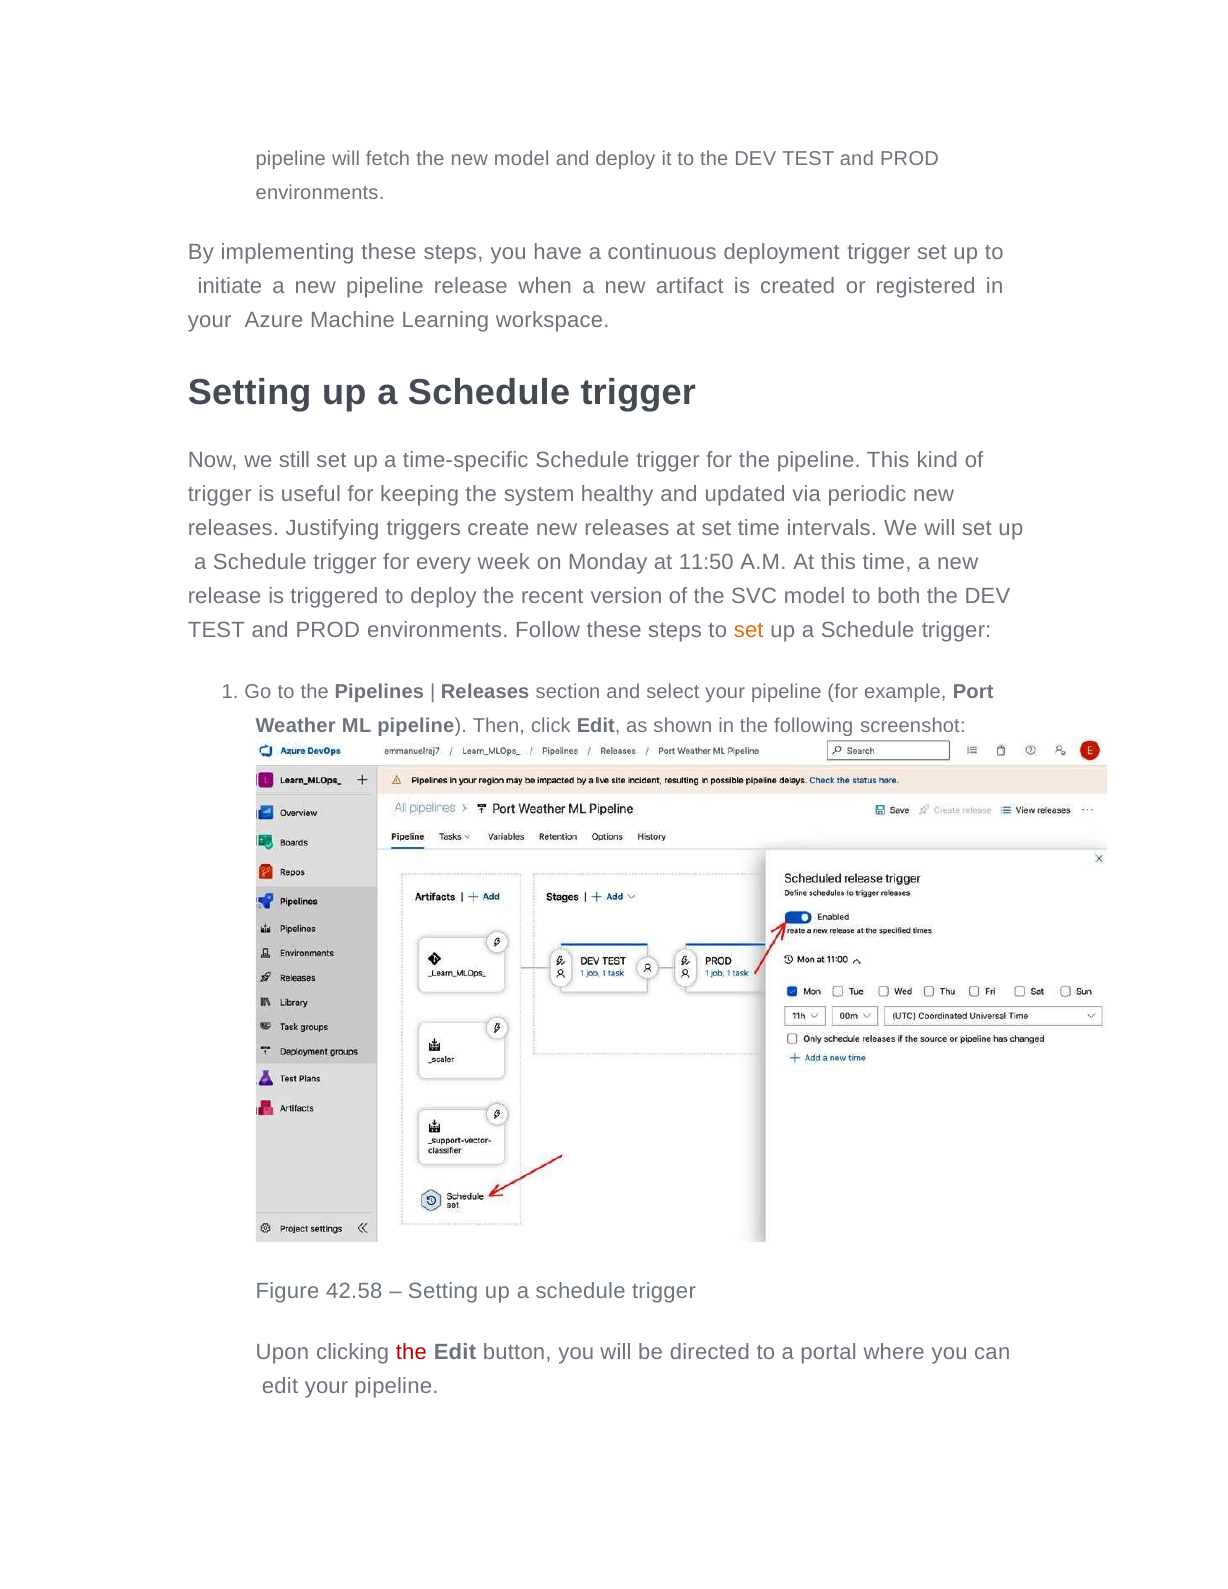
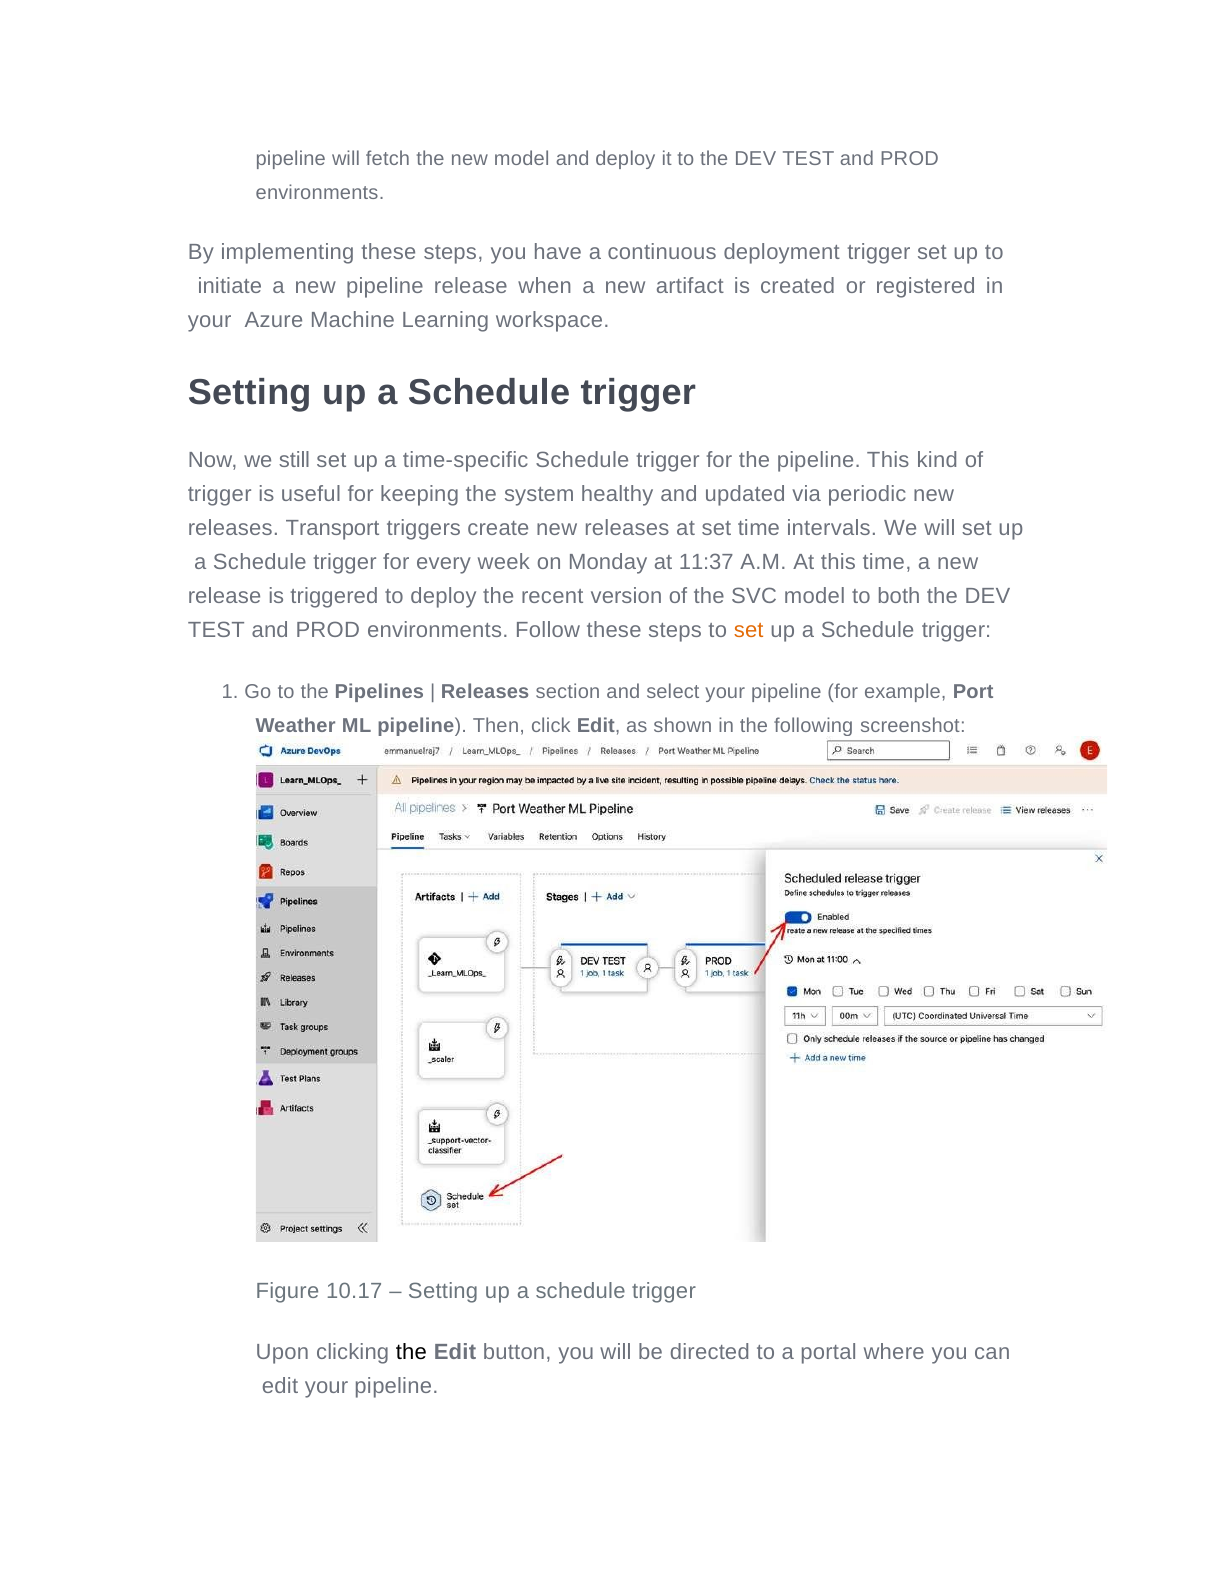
Justifying: Justifying -> Transport (333, 528)
11:50: 11:50 -> 11:37 (706, 562)
42.58: 42.58 -> 10.17 (354, 1291)
the colour: red -> black (411, 1353)
